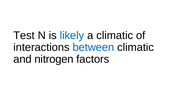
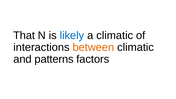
Test: Test -> That (24, 35)
between colour: blue -> orange (93, 47)
nitrogen: nitrogen -> patterns (54, 59)
